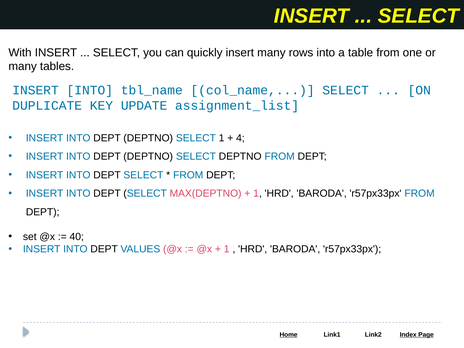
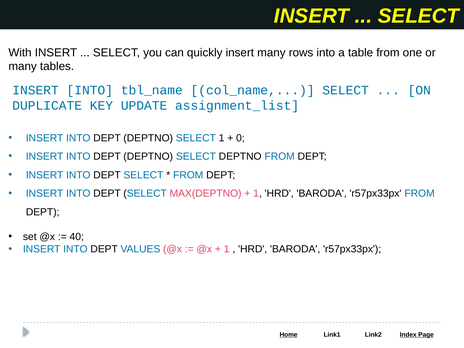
4: 4 -> 0 (240, 138)
